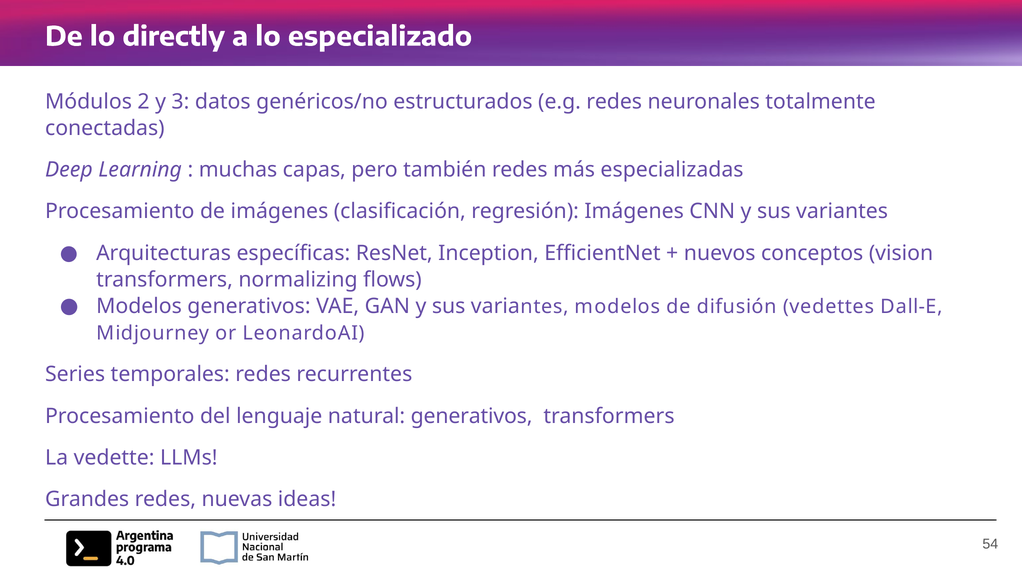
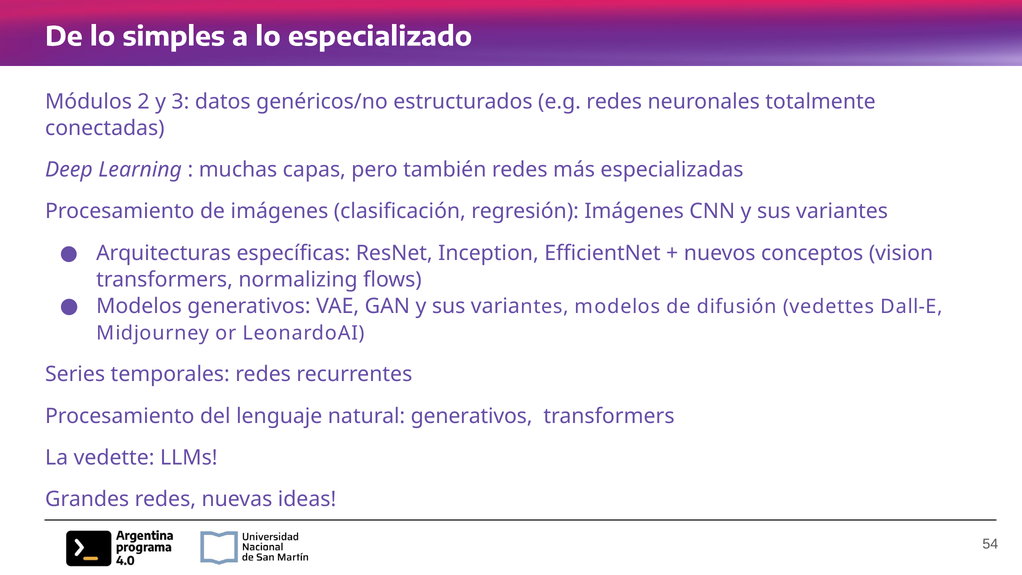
directly: directly -> simples (174, 37)
